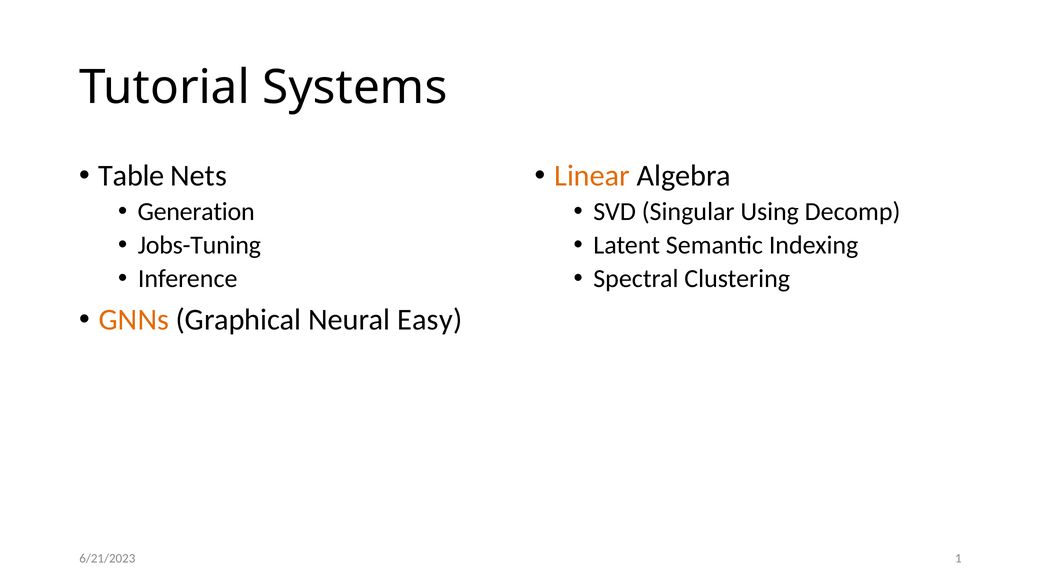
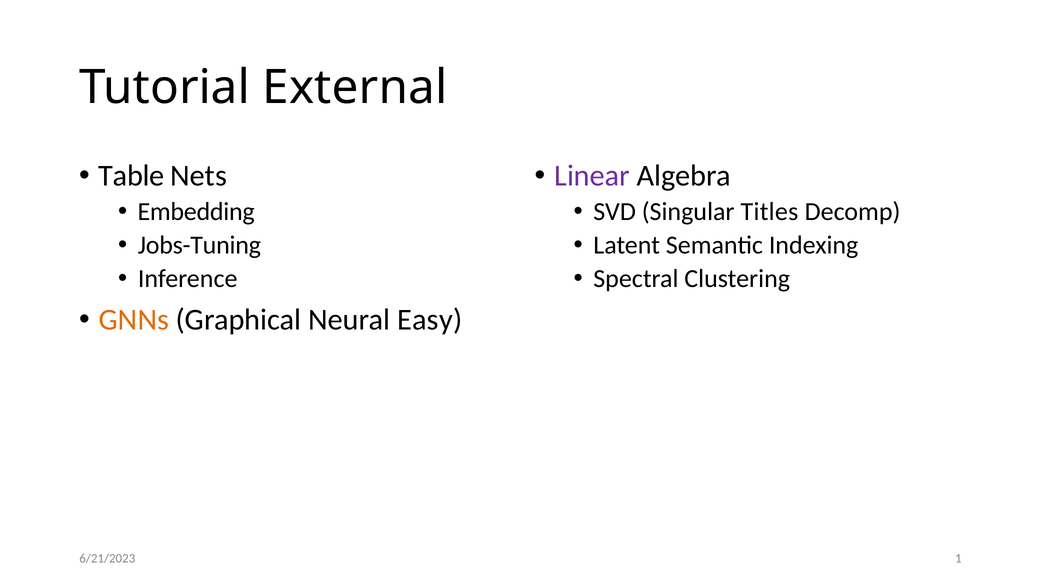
Systems: Systems -> External (355, 87)
Linear colour: orange -> purple (592, 176)
Generation: Generation -> Embedding (196, 212)
Using: Using -> Titles (769, 212)
